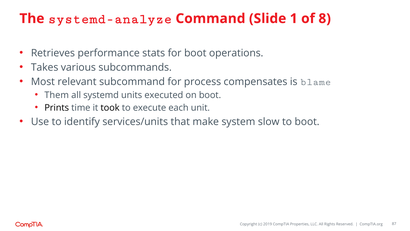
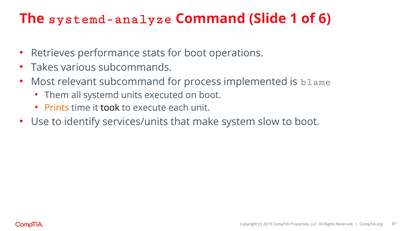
8: 8 -> 6 (325, 19)
compensates: compensates -> implemented (256, 82)
Prints colour: black -> orange (57, 108)
